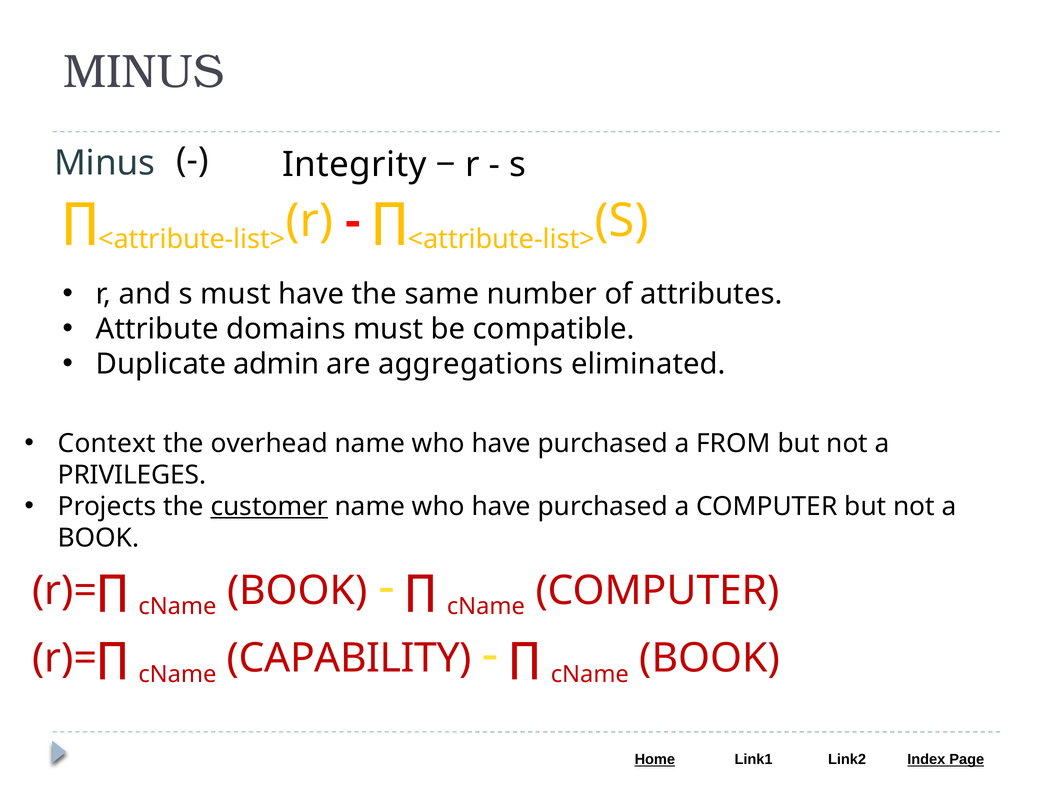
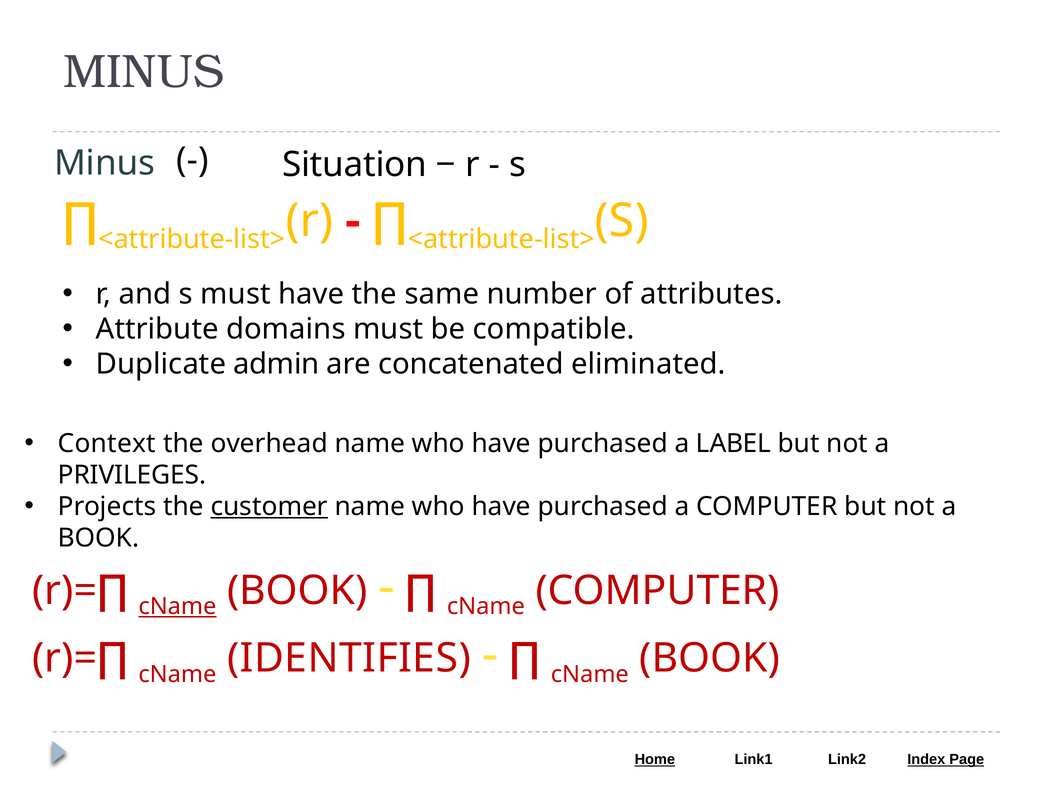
Integrity: Integrity -> Situation (355, 165)
aggregations: aggregations -> concatenated (471, 364)
FROM: FROM -> LABEL (734, 443)
cName underline: none -> present (177, 606)
CAPABILITY: CAPABILITY -> IDENTIFIES (349, 658)
